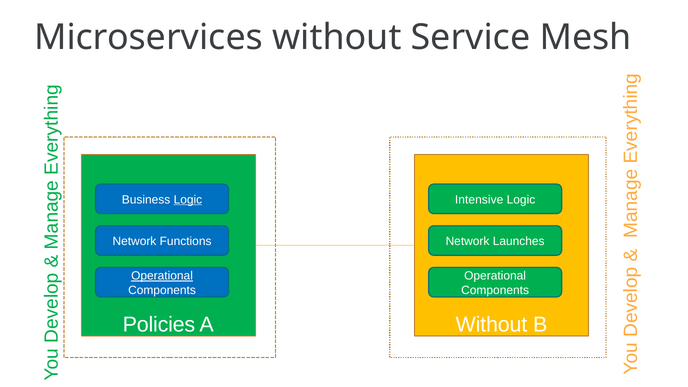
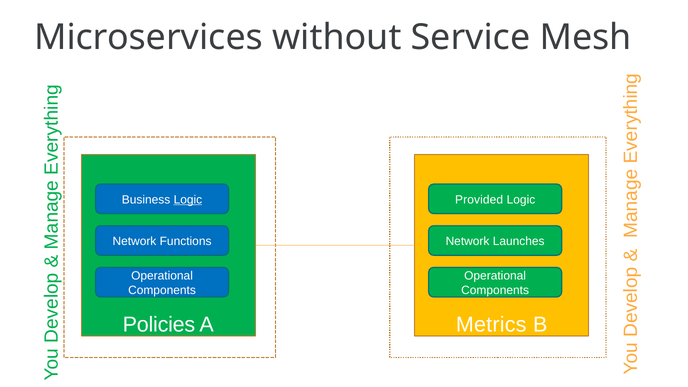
Intensive: Intensive -> Provided (479, 200)
Operational underline: present -> none (162, 276)
Without: Without -> Metrics (491, 325)
